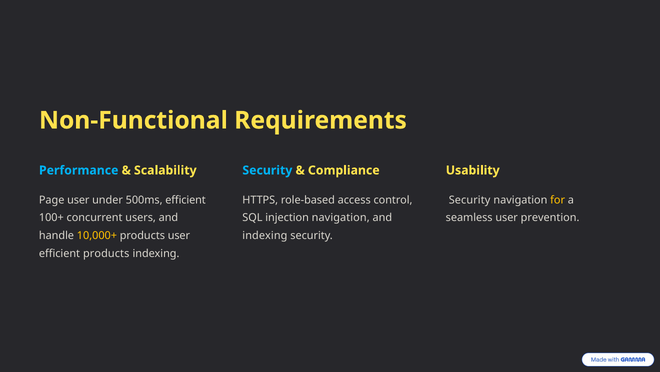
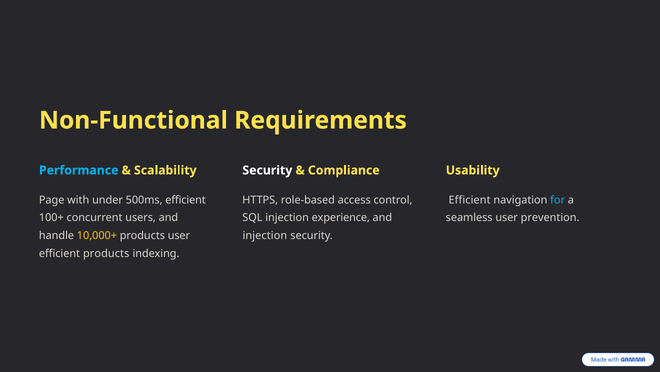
Security colour: light blue -> white (267, 170)
Page user: user -> with (78, 200)
Security: Security -> Efficient (470, 200)
for colour: yellow -> light blue (558, 200)
injection navigation: navigation -> experience (341, 217)
indexing: indexing -> injection (265, 235)
